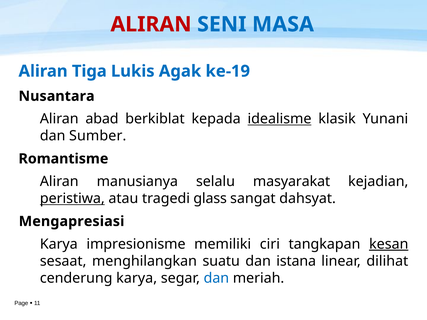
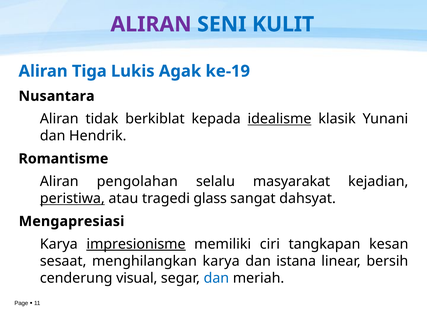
ALIRAN colour: red -> purple (151, 24)
MASA: MASA -> KULIT (283, 24)
abad: abad -> tidak (102, 119)
Sumber: Sumber -> Hendrik (98, 136)
manusianya: manusianya -> pengolahan (137, 182)
impresionisme underline: none -> present (136, 244)
kesan underline: present -> none (389, 244)
menghilangkan suatu: suatu -> karya (221, 261)
dilihat: dilihat -> bersih (387, 261)
cenderung karya: karya -> visual (137, 278)
